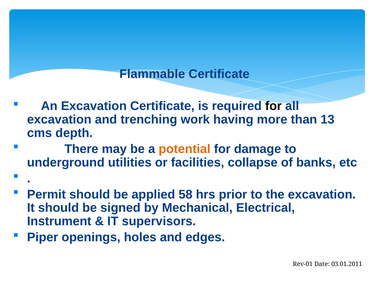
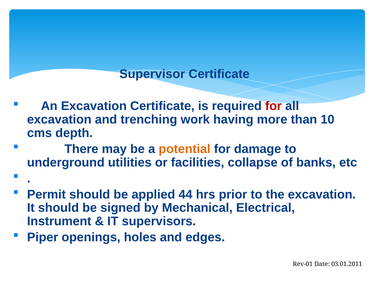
Flammable: Flammable -> Supervisor (152, 74)
for colour: black -> red (273, 106)
13: 13 -> 10 (328, 119)
58: 58 -> 44 (186, 194)
